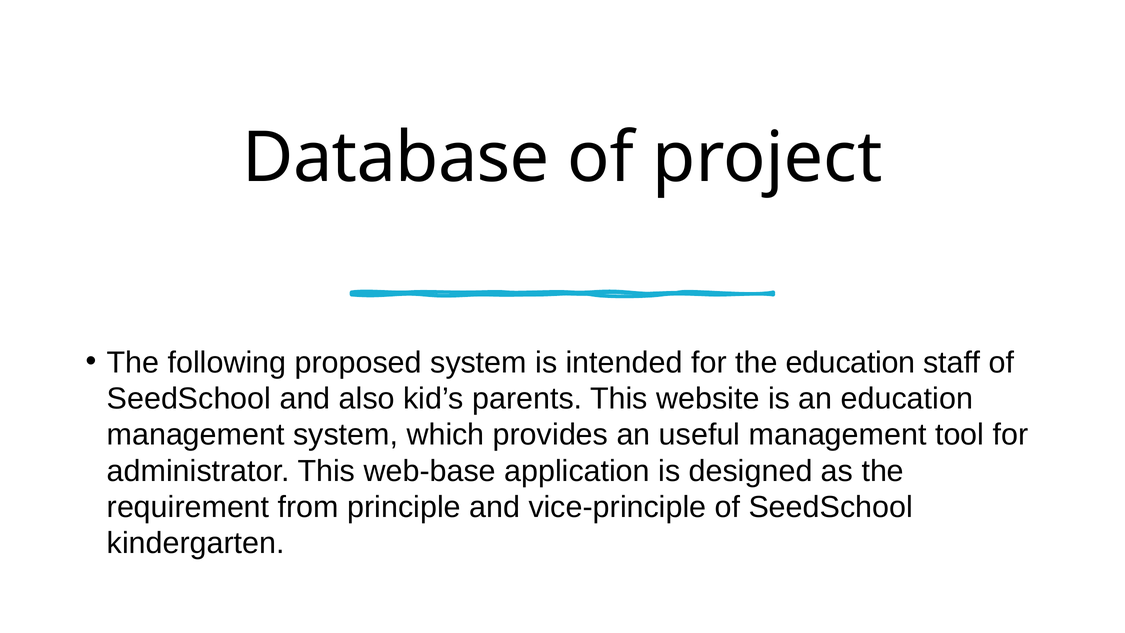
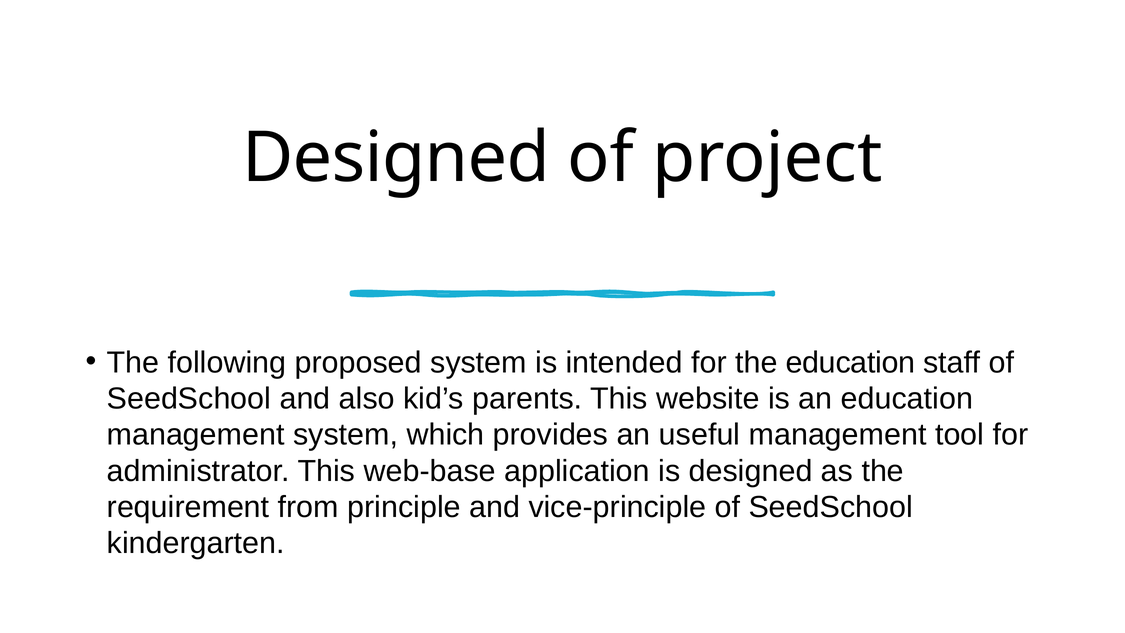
Database: Database -> Designed (396, 158)
